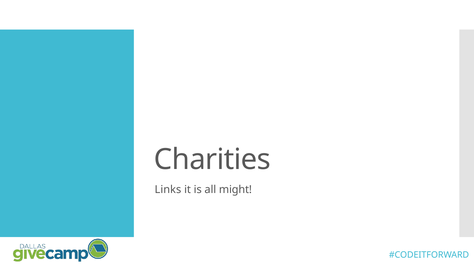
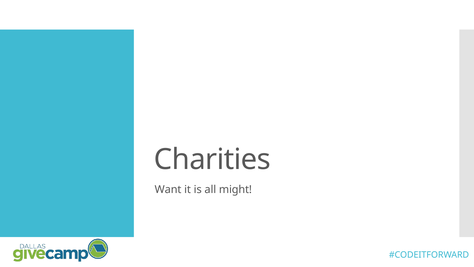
Links: Links -> Want (168, 189)
